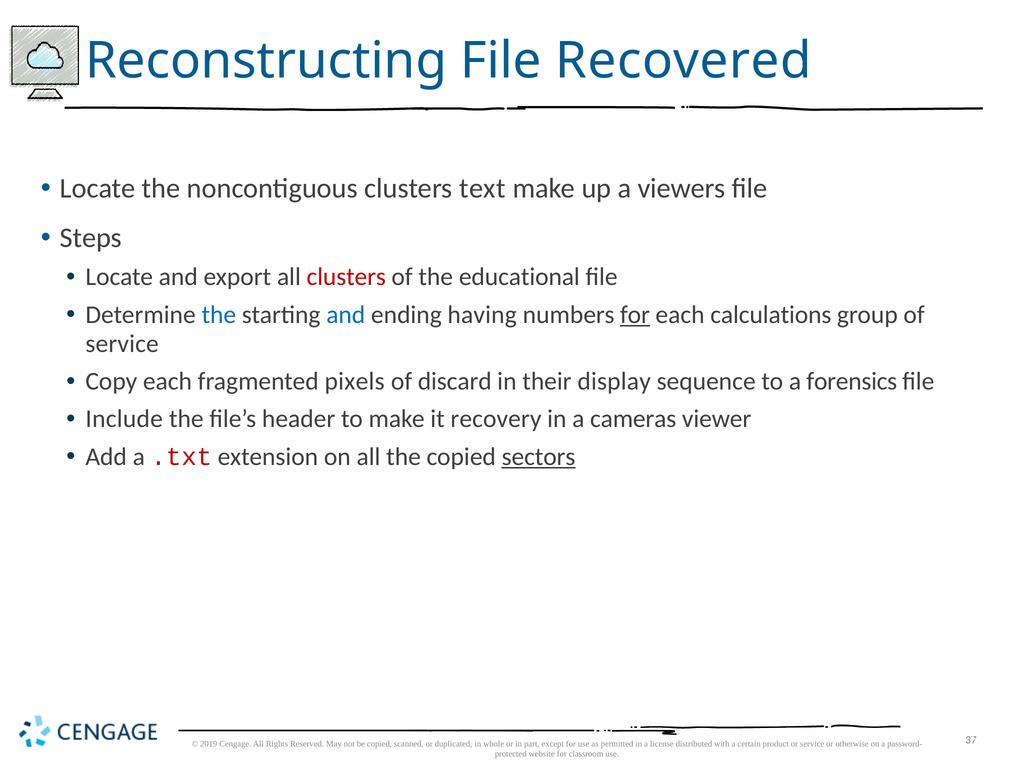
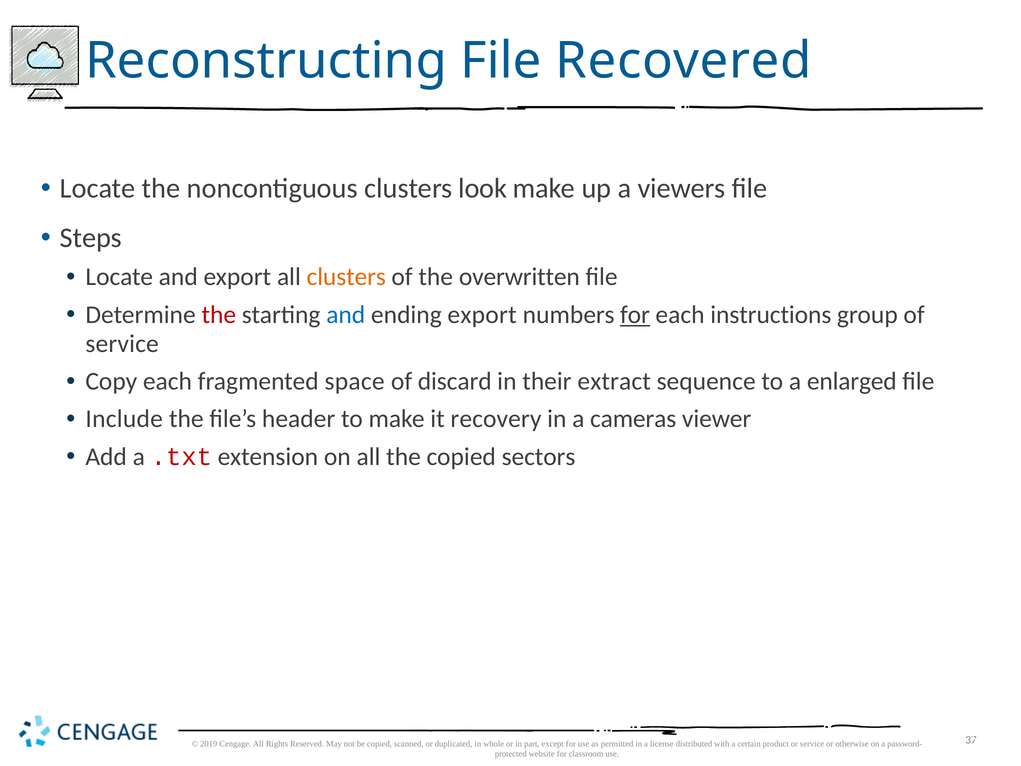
text: text -> look (483, 188)
clusters colour: red -> orange (346, 277)
educational: educational -> overwritten (519, 277)
the colour: blue -> red (219, 314)
ending having: having -> export (482, 314)
calculations: calculations -> instructions (771, 314)
pixels: pixels -> space (355, 381)
display: display -> extract (614, 381)
forensics: forensics -> enlarged (852, 381)
sectors underline: present -> none (539, 456)
